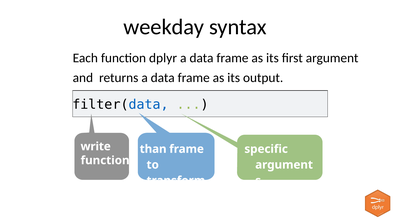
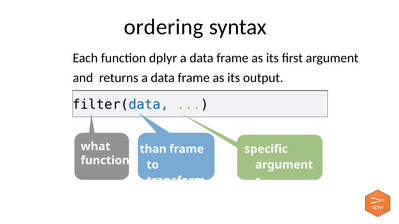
weekday: weekday -> ordering (164, 27)
write: write -> what (96, 147)
